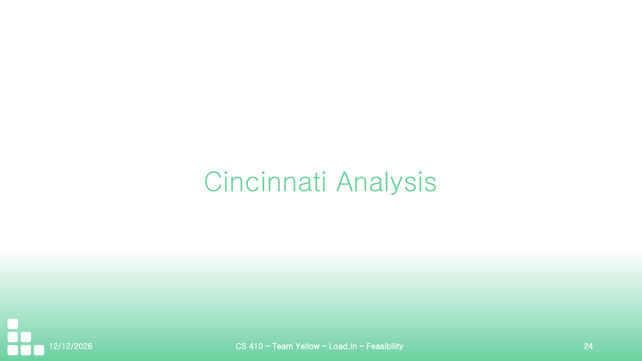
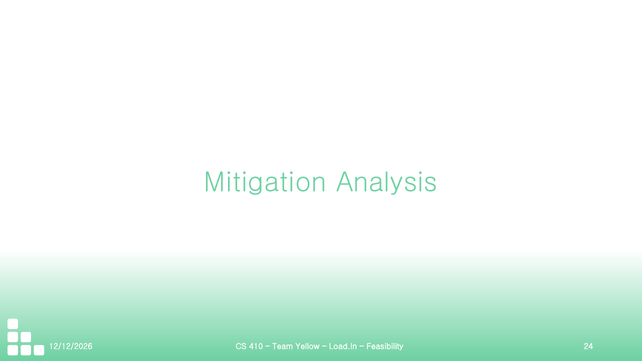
Cincinnati: Cincinnati -> Mitigation (265, 182)
